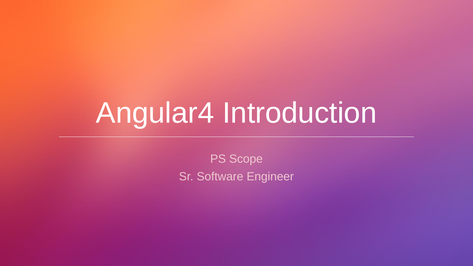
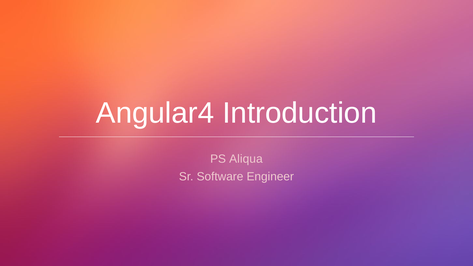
Scope: Scope -> Aliqua (246, 159)
